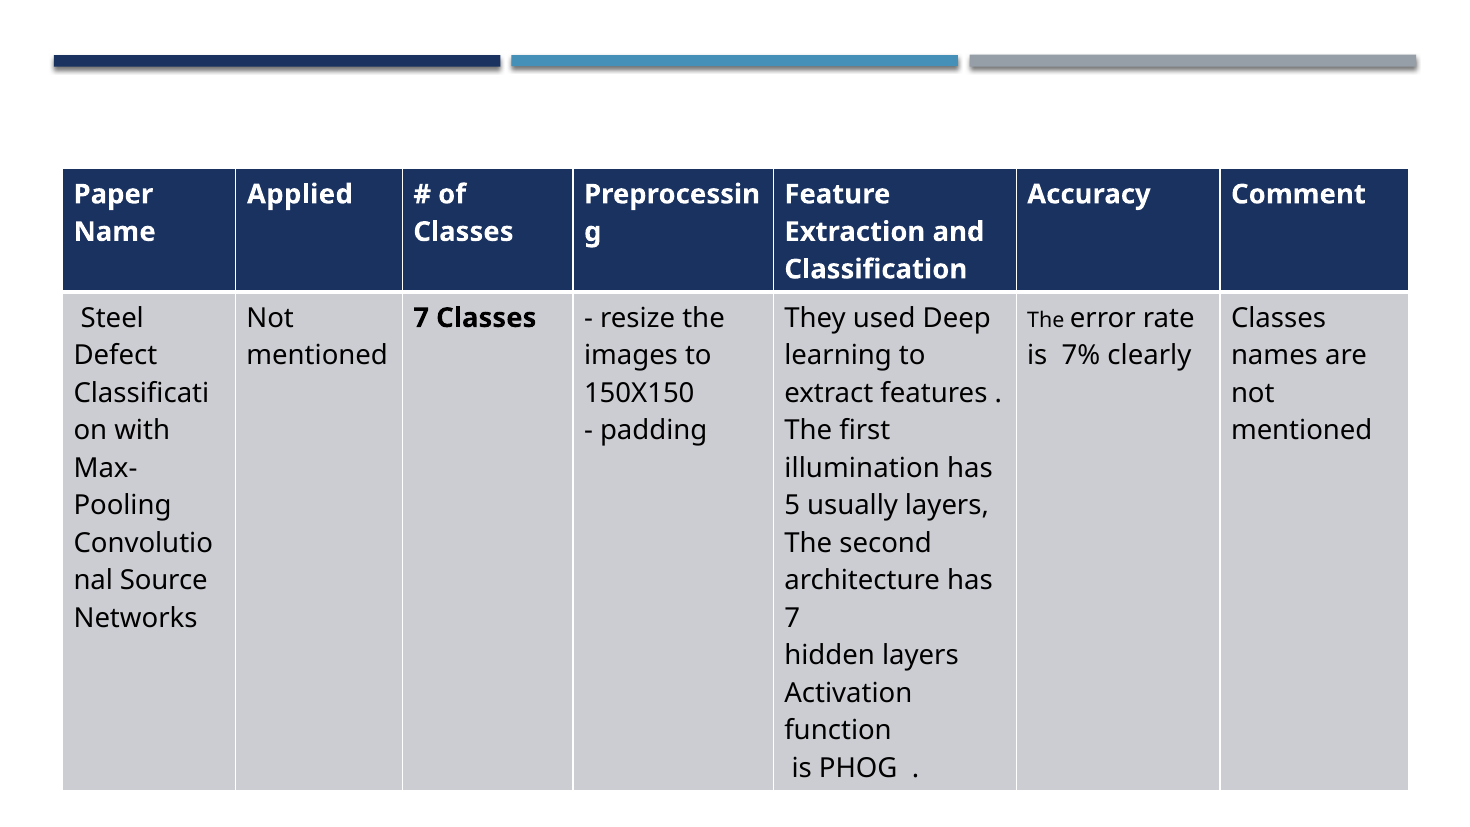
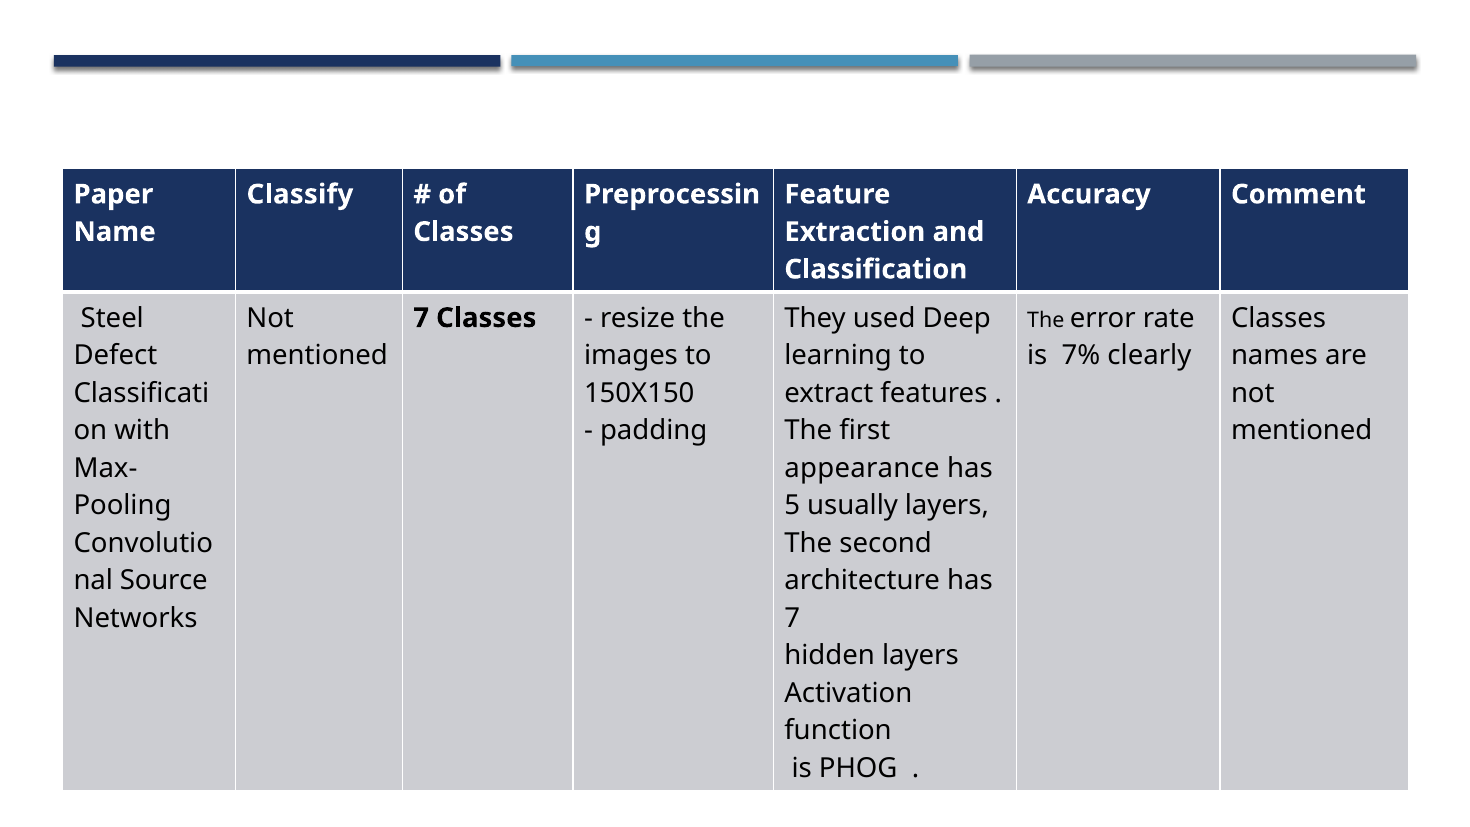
Applied: Applied -> Classify (300, 194)
illumination: illumination -> appearance (862, 468)
